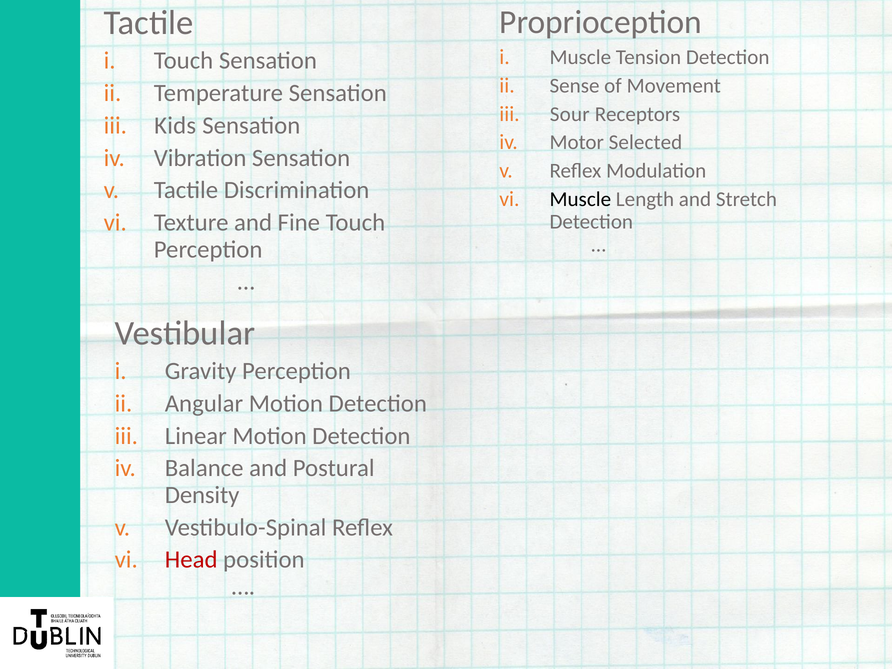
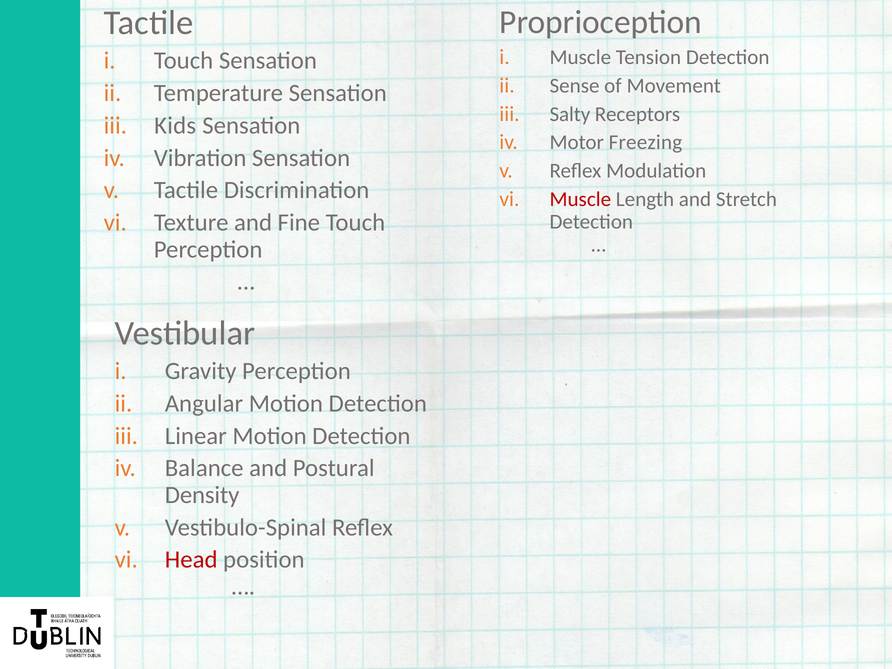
Sour: Sour -> Salty (570, 114)
Selected: Selected -> Freezing (645, 142)
Muscle colour: black -> red (580, 199)
